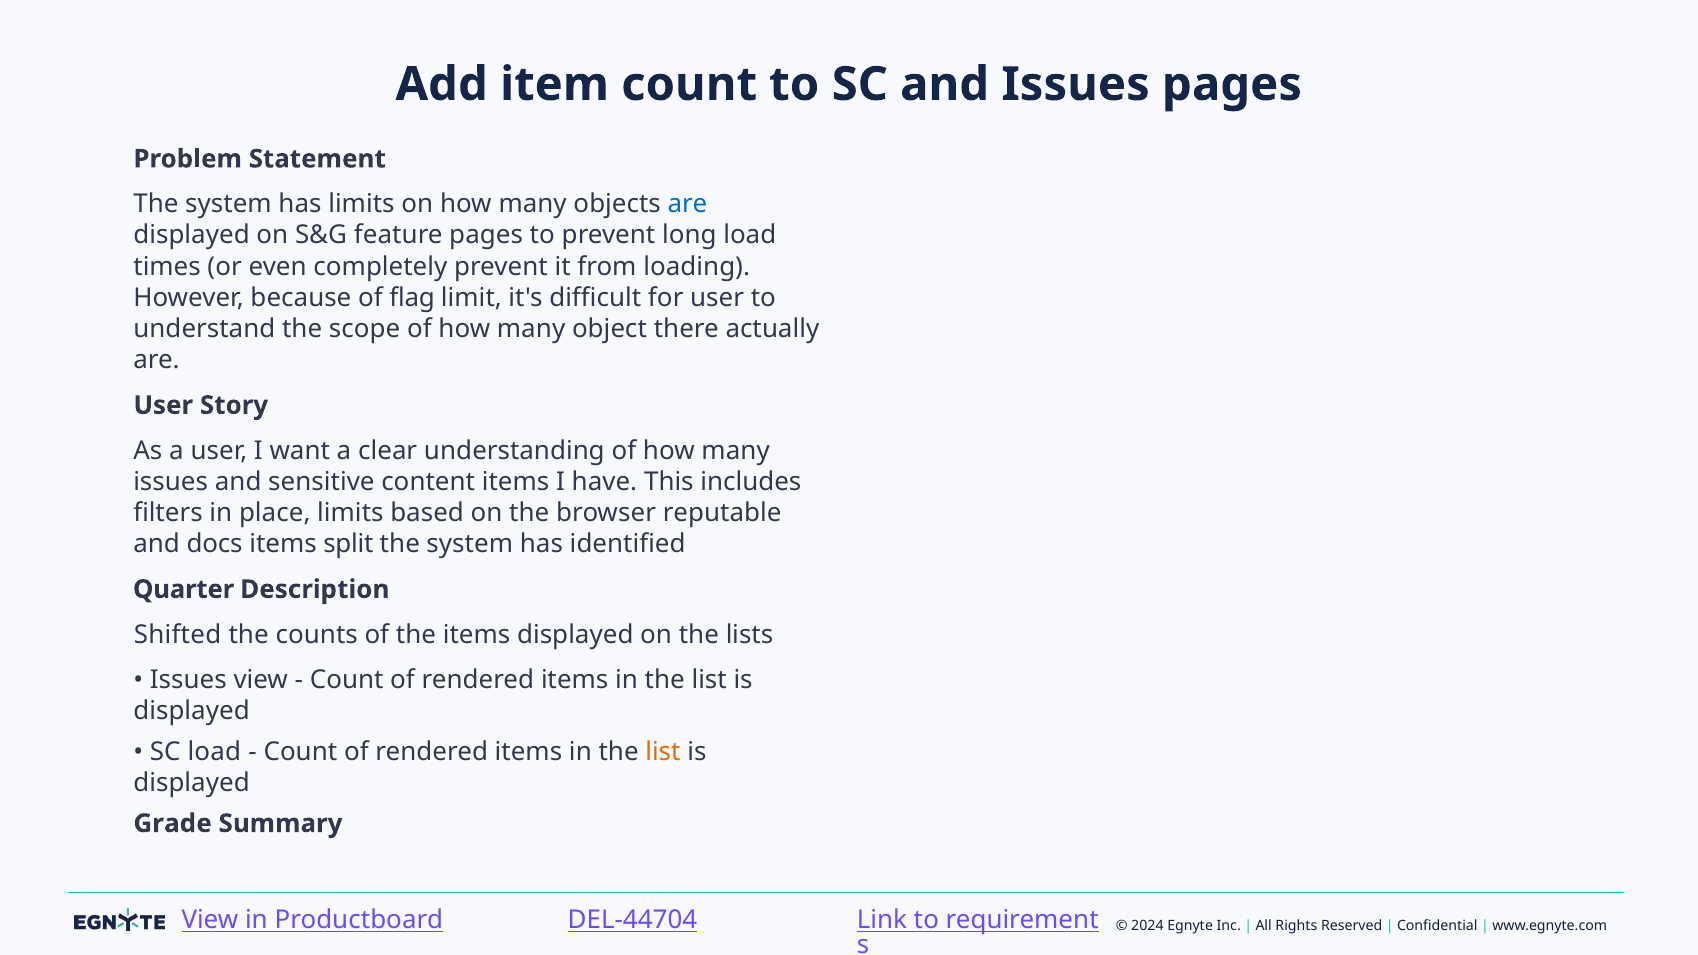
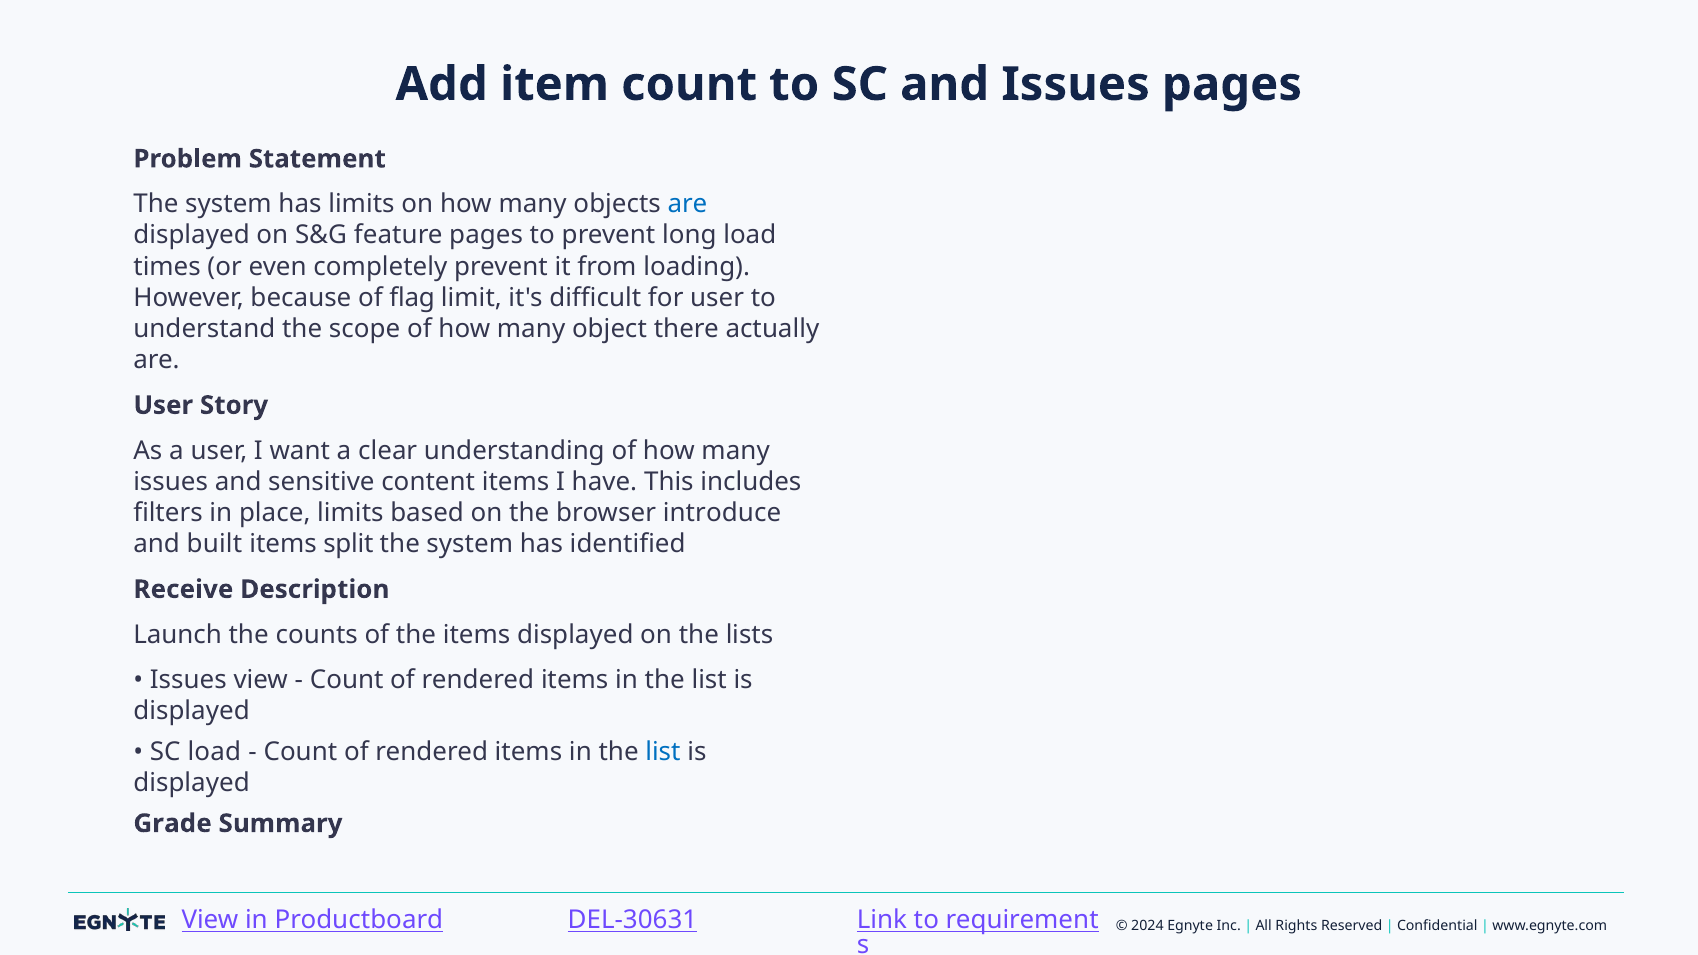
reputable: reputable -> introduce (722, 513)
docs: docs -> built (214, 544)
Quarter: Quarter -> Receive (183, 589)
Shifted: Shifted -> Launch (178, 635)
list colour: orange -> blue (663, 752)
DEL-44704: DEL-44704 -> DEL-30631 (632, 920)
